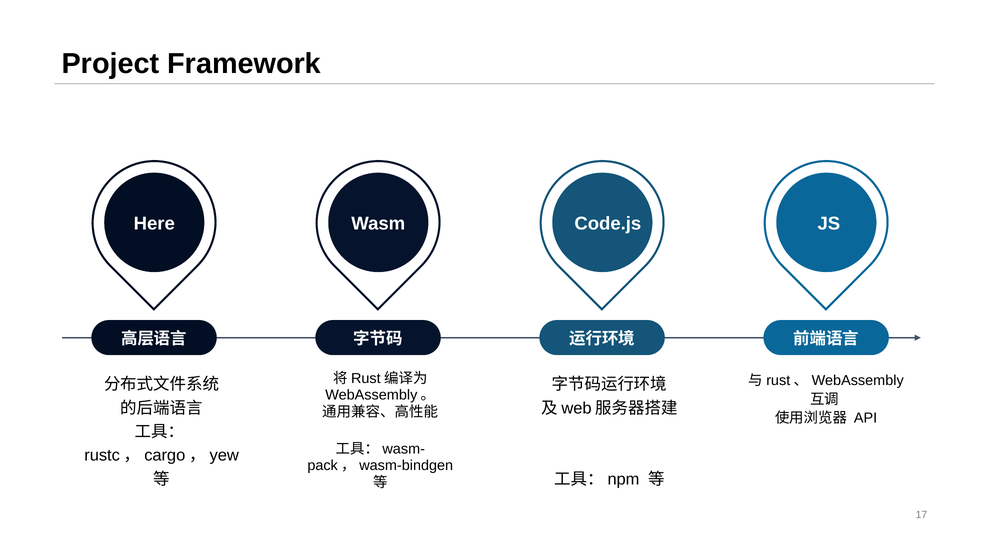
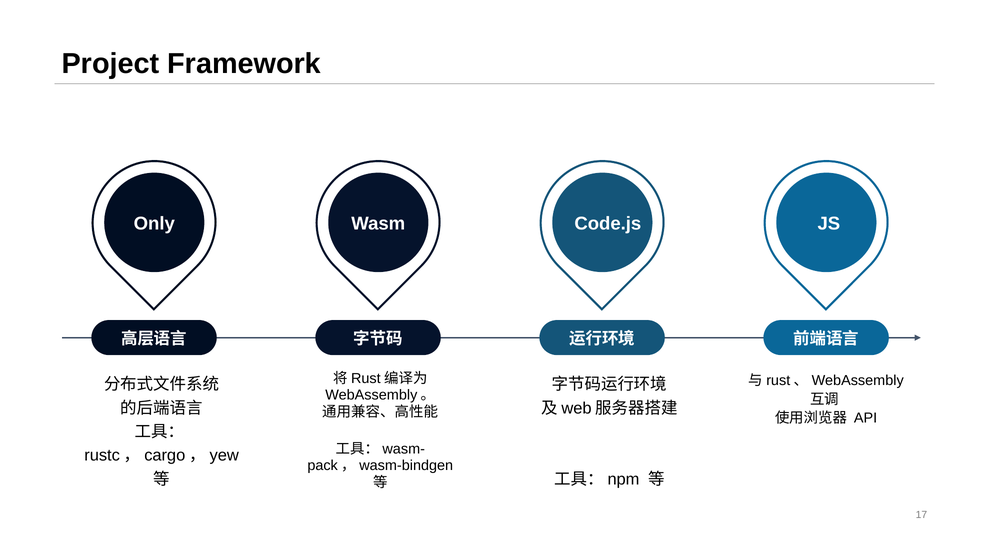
Here: Here -> Only (154, 224)
